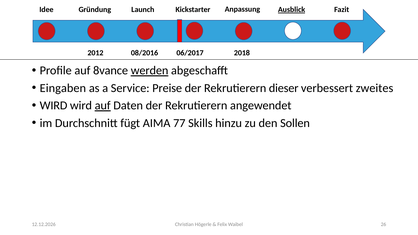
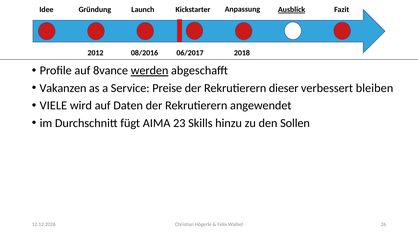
Eingaben: Eingaben -> Vakanzen (63, 88)
zweites: zweites -> bleiben (375, 88)
WIRD: WIRD -> VIELE (53, 106)
auf underline: present -> none (103, 106)
77: 77 -> 23 (179, 123)
